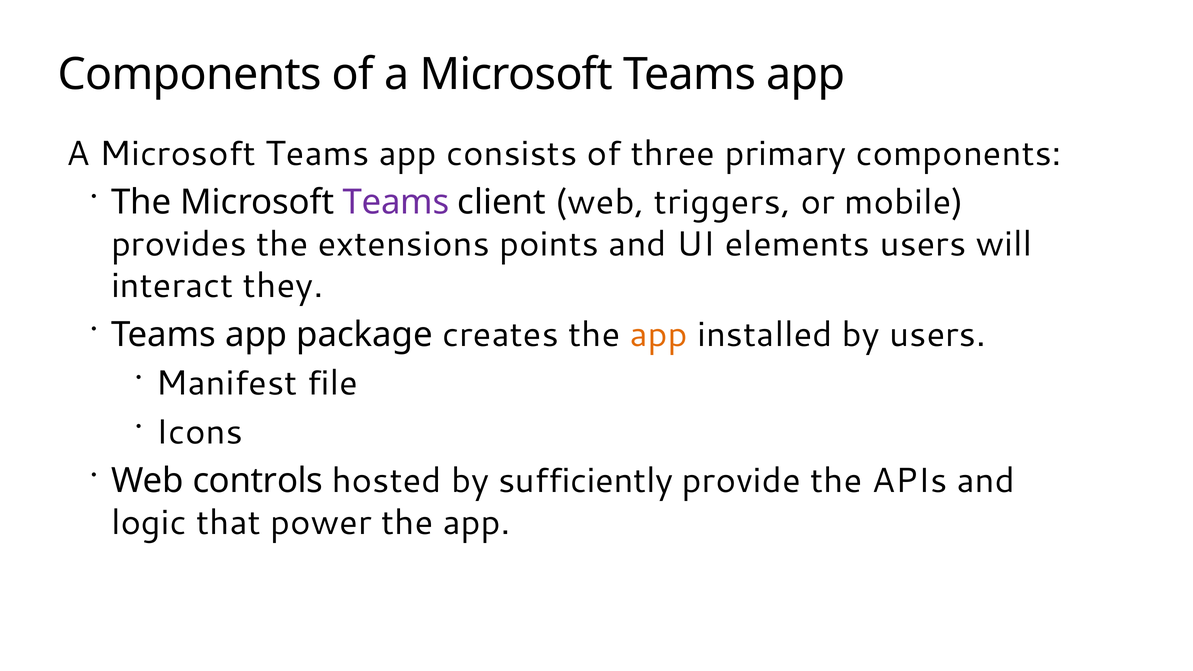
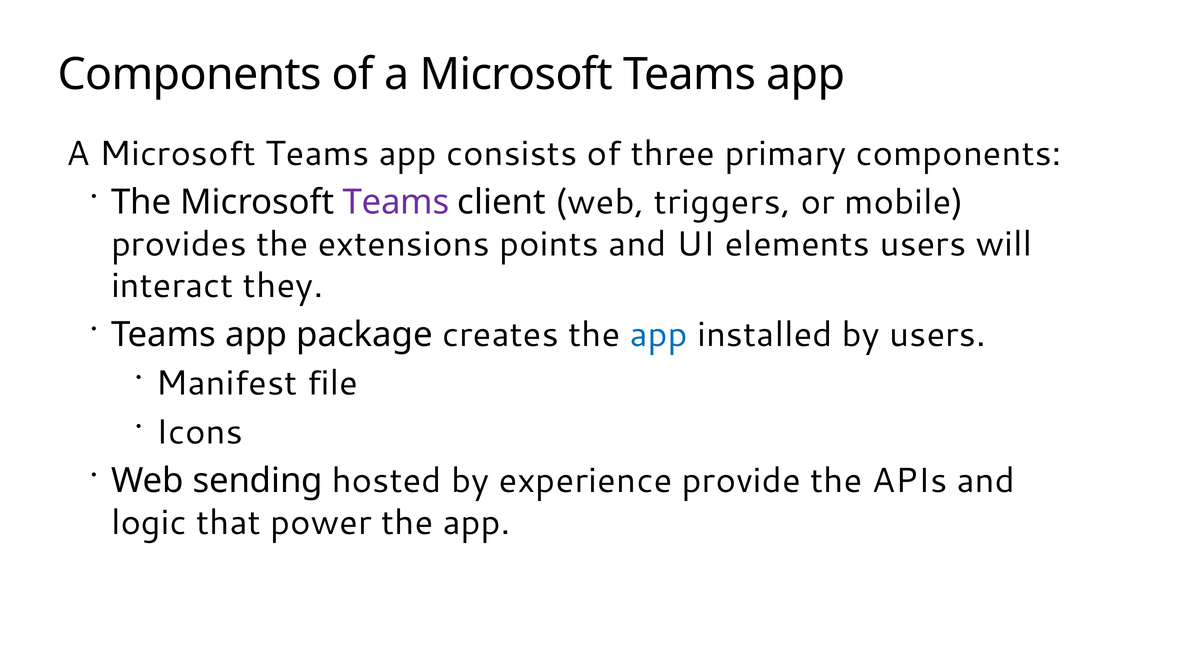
app colour: orange -> blue (659, 335)
controls: controls -> sending (258, 481)
sufficiently: sufficiently -> experience (586, 481)
